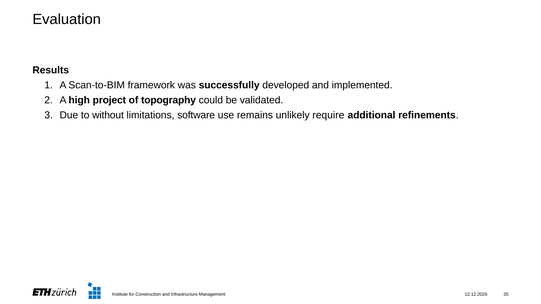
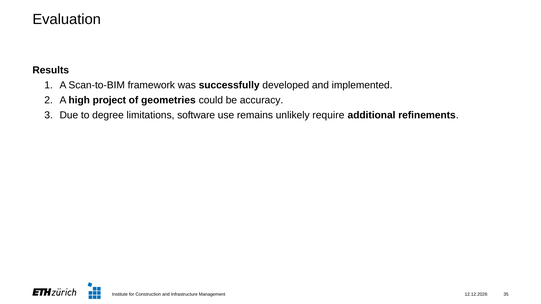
topography: topography -> geometries (168, 100)
validated: validated -> accuracy (262, 100)
without: without -> degree (108, 115)
